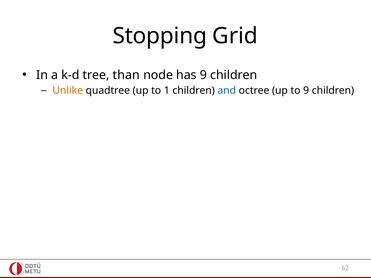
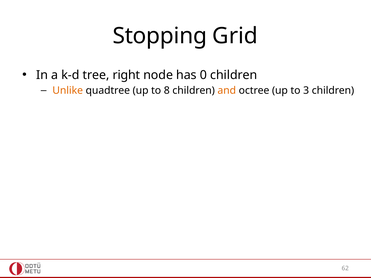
than: than -> right (126, 75)
has 9: 9 -> 0 (203, 75)
1: 1 -> 8 (167, 91)
and colour: blue -> orange (227, 91)
to 9: 9 -> 3 (306, 91)
